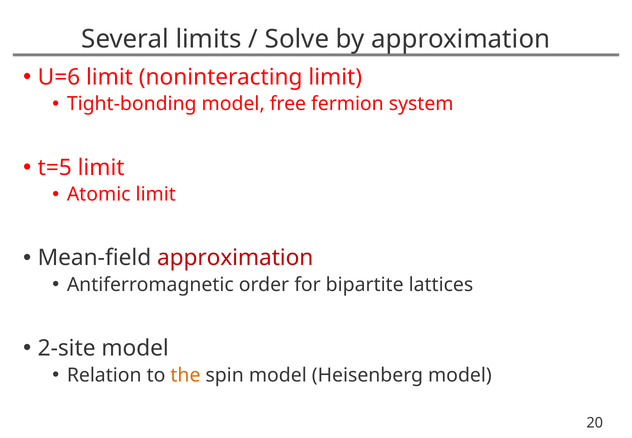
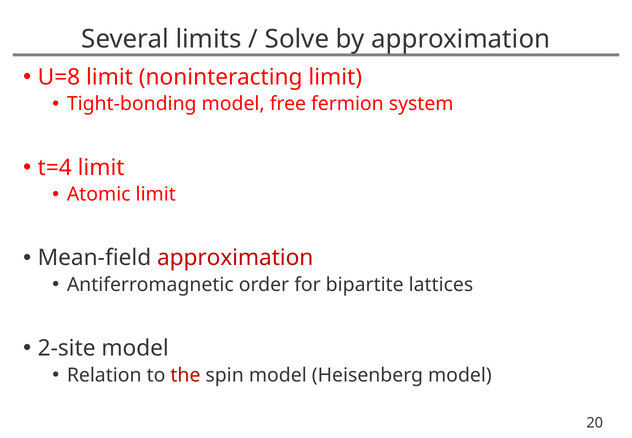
U=6: U=6 -> U=8 (59, 77)
t=5: t=5 -> t=4 (55, 167)
the colour: orange -> red (185, 375)
